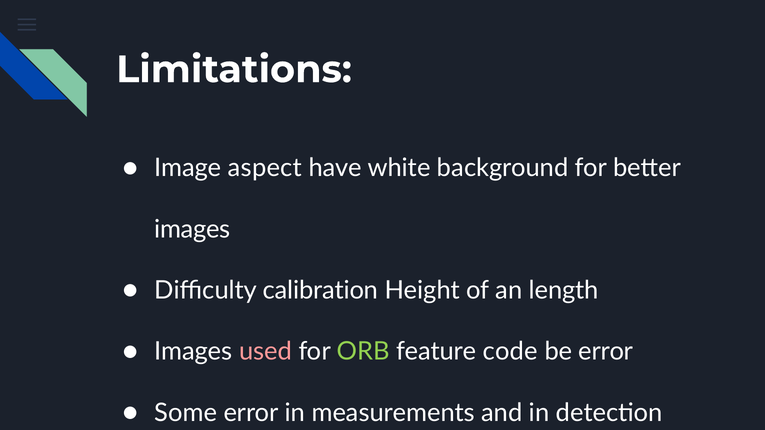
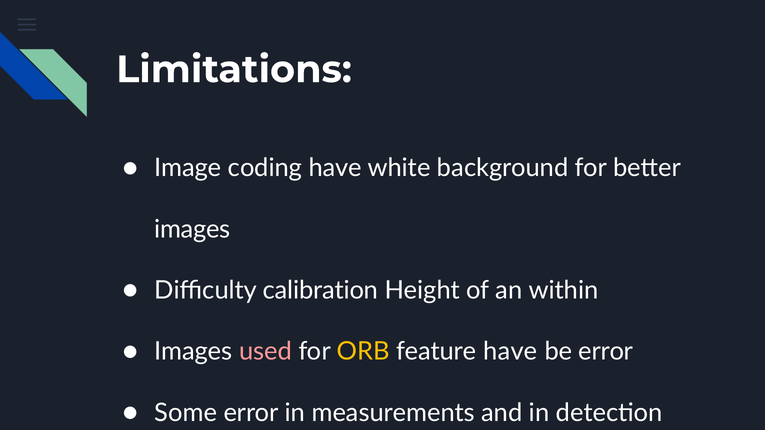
aspect: aspect -> coding (265, 168)
length: length -> within (564, 291)
ORB colour: light green -> yellow (363, 352)
feature code: code -> have (510, 352)
